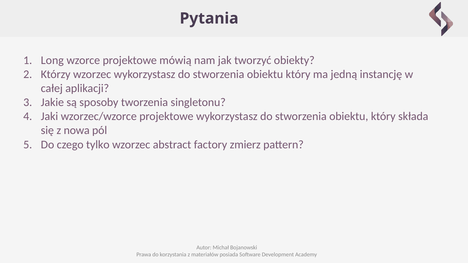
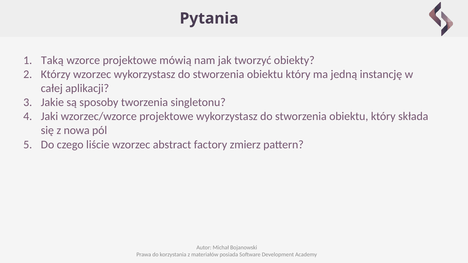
Long: Long -> Taką (52, 60)
tylko: tylko -> liście (98, 145)
